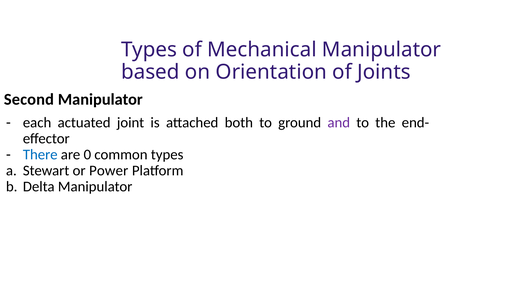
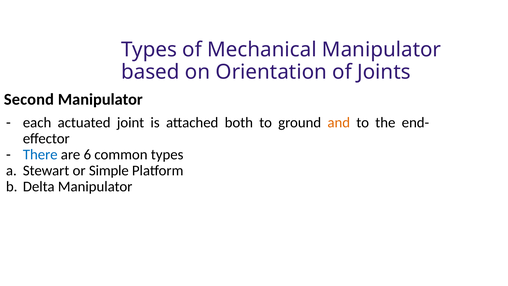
and colour: purple -> orange (339, 123)
0: 0 -> 6 (87, 155)
Power: Power -> Simple (109, 171)
